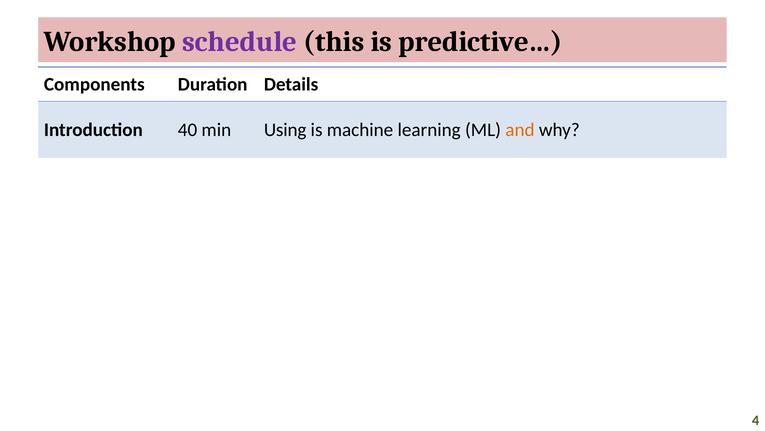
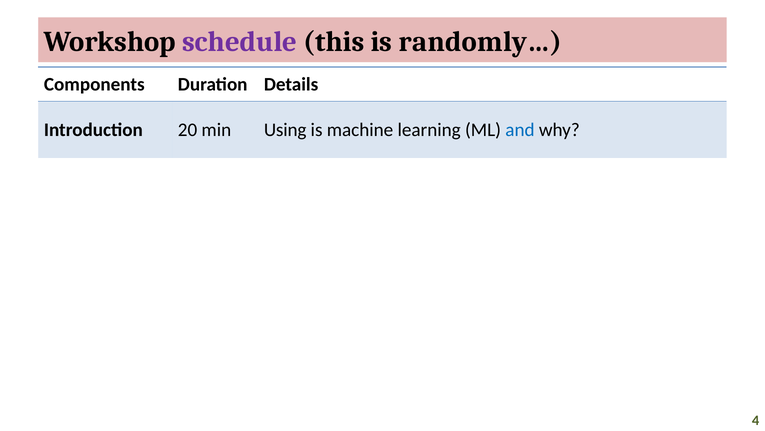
predictive…: predictive… -> randomly… (480, 42)
40: 40 -> 20 (188, 130)
and colour: orange -> blue (520, 130)
